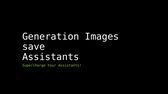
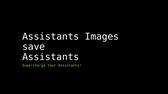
Generation: Generation -> Assistants (51, 37)
